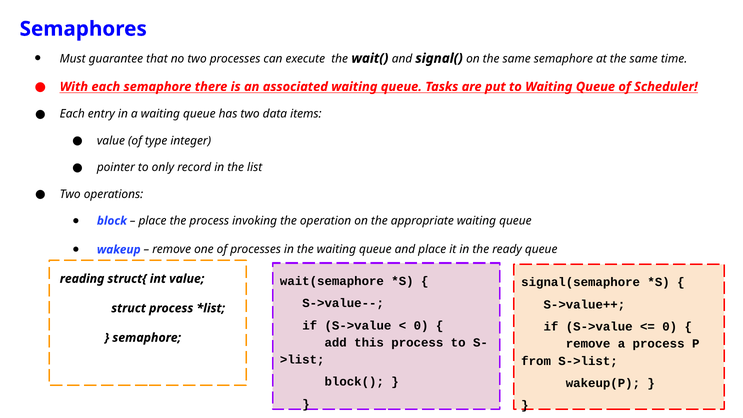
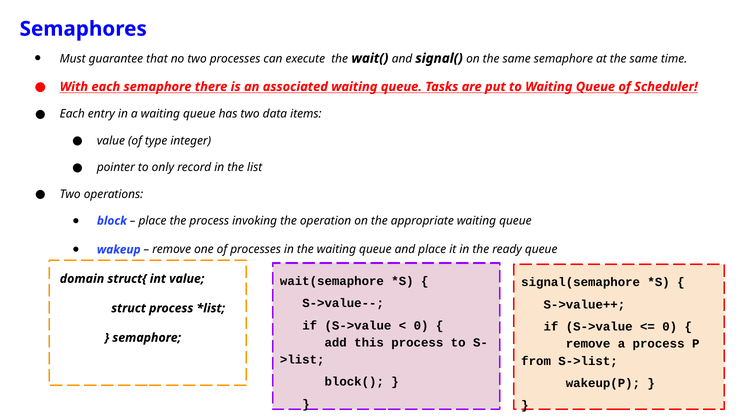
reading: reading -> domain (82, 279)
